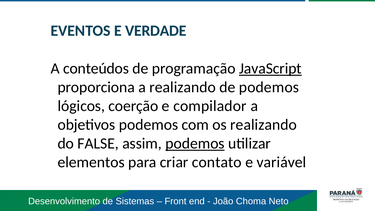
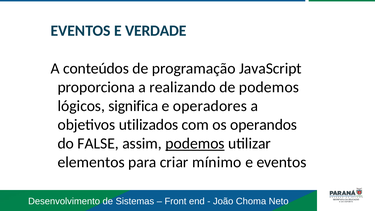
JavaScript underline: present -> none (270, 69)
coerção: coerção -> significa (133, 106)
compilador: compilador -> operadores (210, 106)
objetivos podemos: podemos -> utilizados (149, 125)
os realizando: realizando -> operandos (264, 125)
contato: contato -> mínimo (217, 162)
e variável: variável -> eventos (281, 162)
